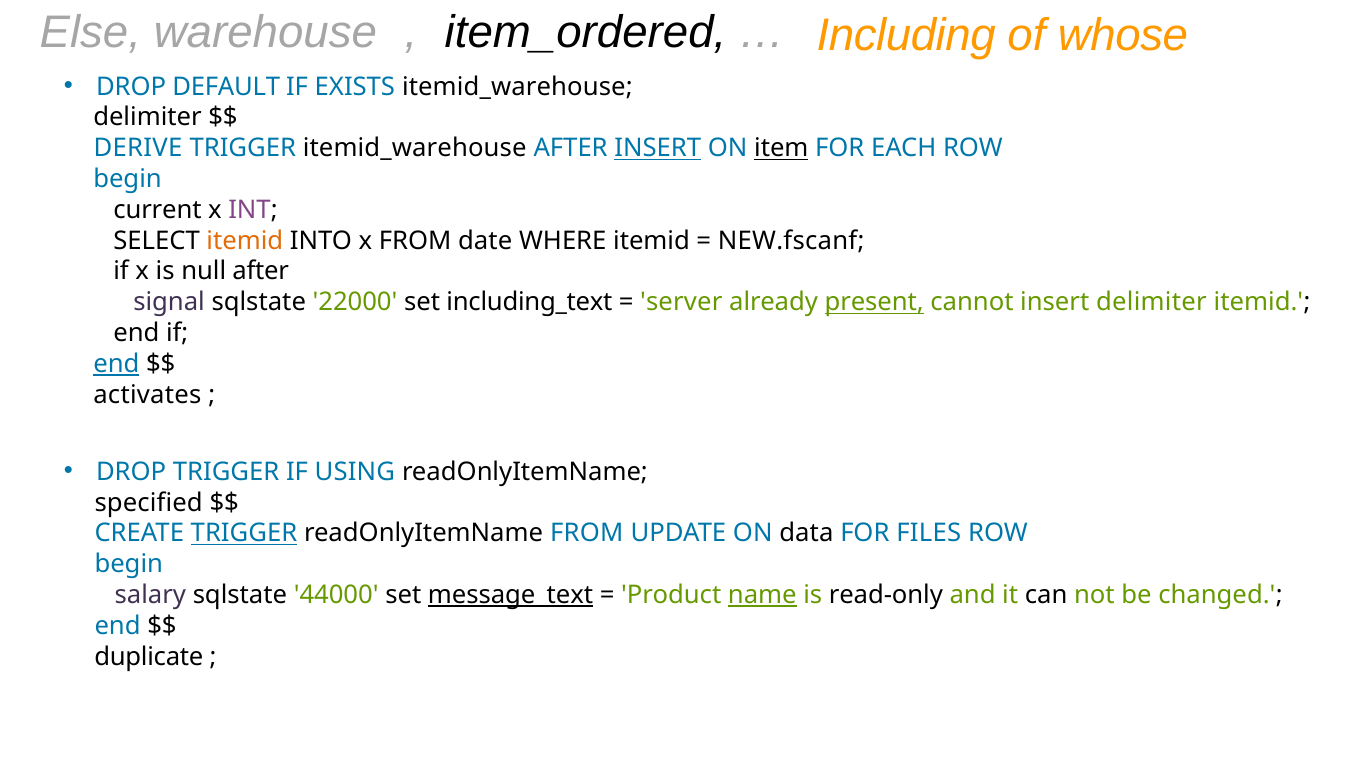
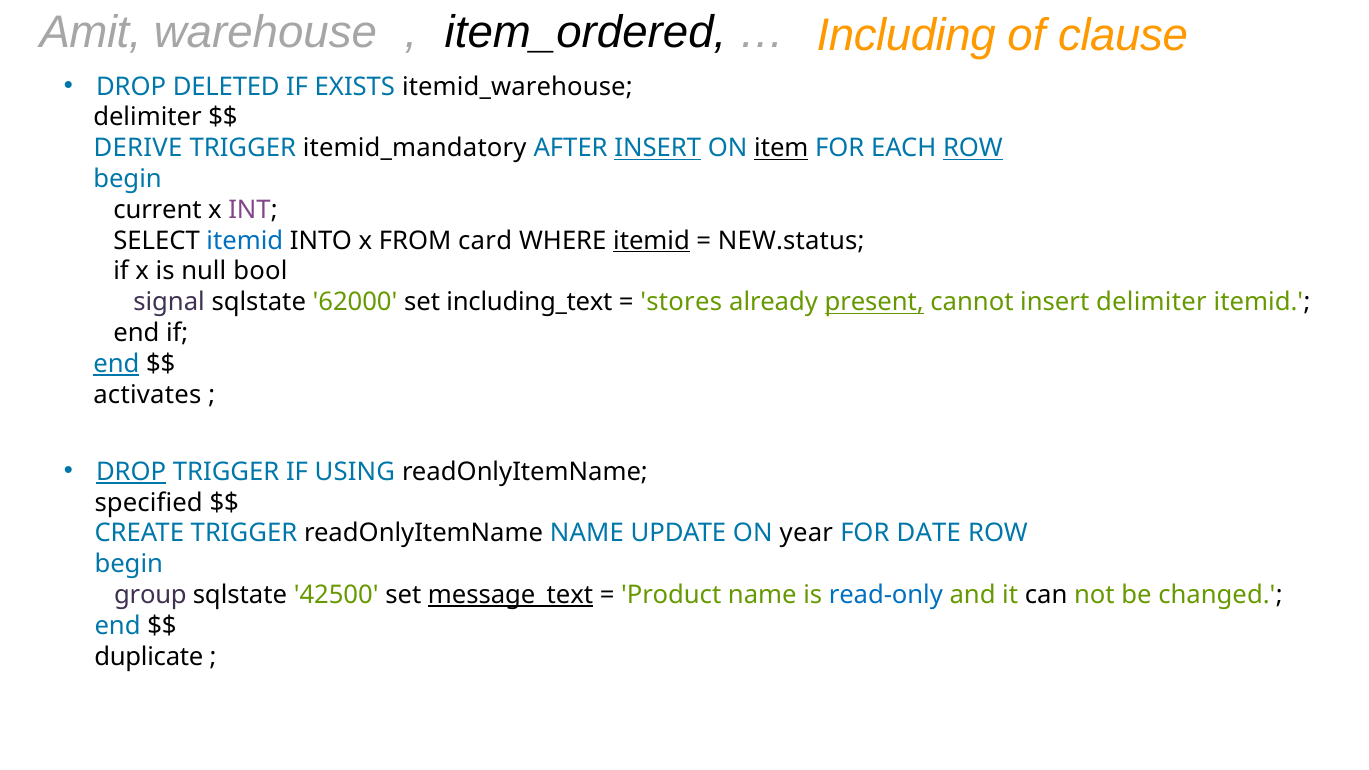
Else: Else -> Amit (91, 33)
whose: whose -> clause (1123, 36)
DEFAULT: DEFAULT -> DELETED (226, 87)
TRIGGER itemid_warehouse: itemid_warehouse -> itemid_mandatory (415, 148)
ROW underline: none -> present (973, 148)
itemid colour: orange -> blue (245, 241)
date: date -> card (485, 241)
itemid underline: none -> present (652, 241)
NEW.fscanf: NEW.fscanf -> NEW.status (791, 241)
null after: after -> bool (260, 271)
22000: 22000 -> 62000 (355, 302)
server: server -> stores (681, 302)
DROP underline: none -> present (131, 472)
TRIGGER underline: present -> none (244, 534)
readOnlyItemName FROM: FROM -> NAME (587, 534)
data: data -> year (806, 534)
FILES: FILES -> DATE (929, 534)
salary: salary -> group (150, 595)
44000: 44000 -> 42500 (336, 595)
name underline: present -> none (762, 595)
read-only colour: black -> blue (886, 595)
